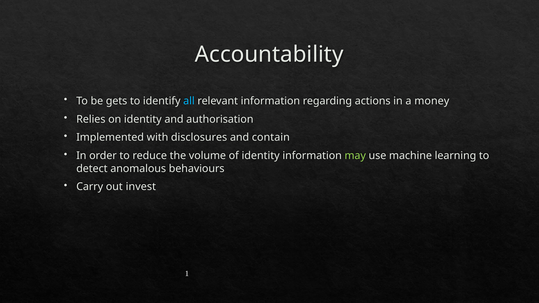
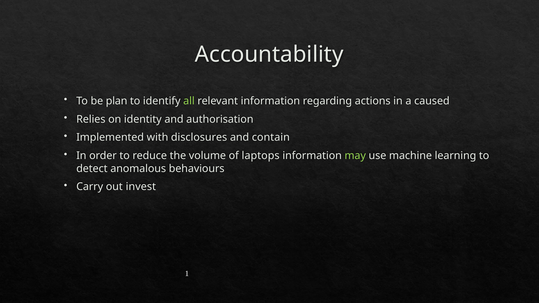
gets: gets -> plan (117, 101)
all colour: light blue -> light green (189, 101)
money: money -> caused (432, 101)
of identity: identity -> laptops (261, 156)
